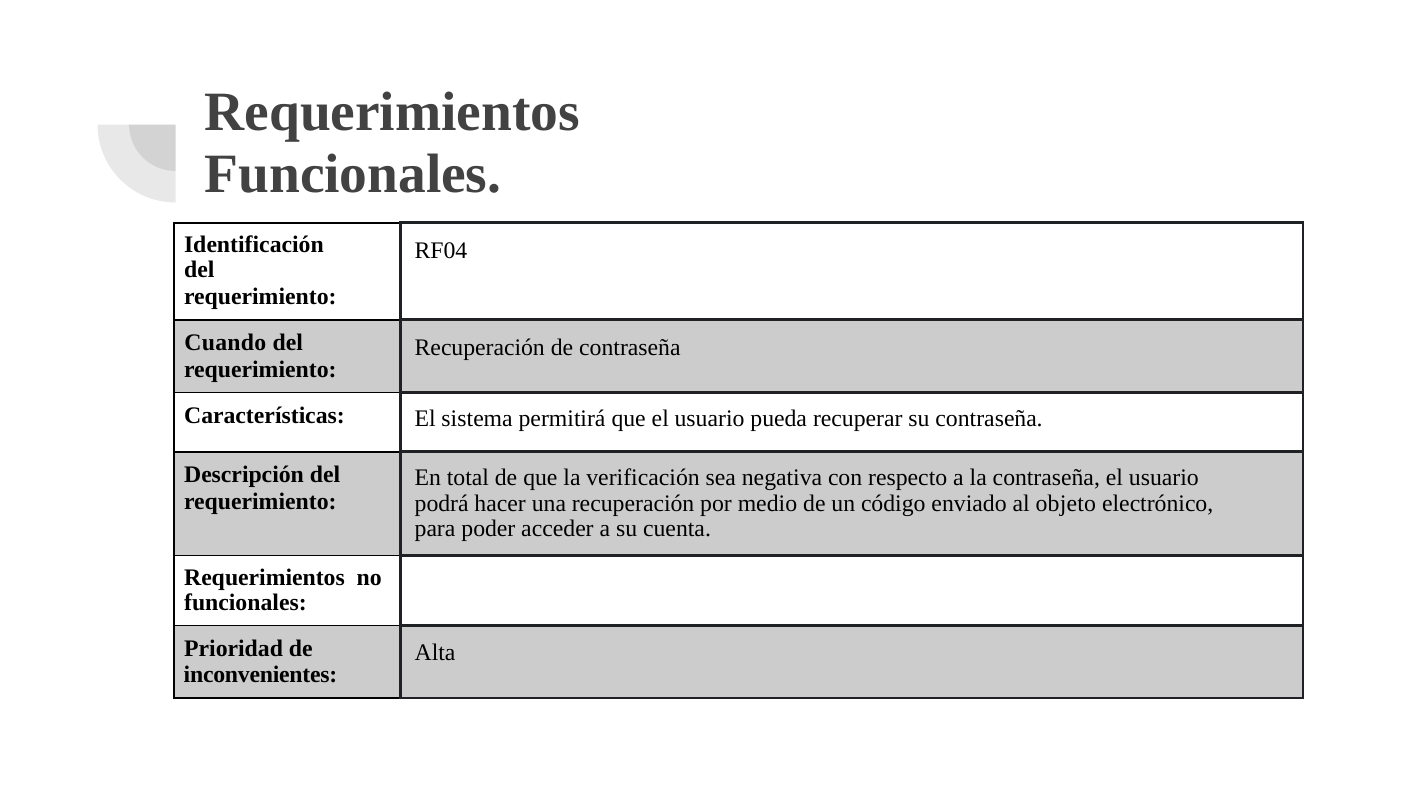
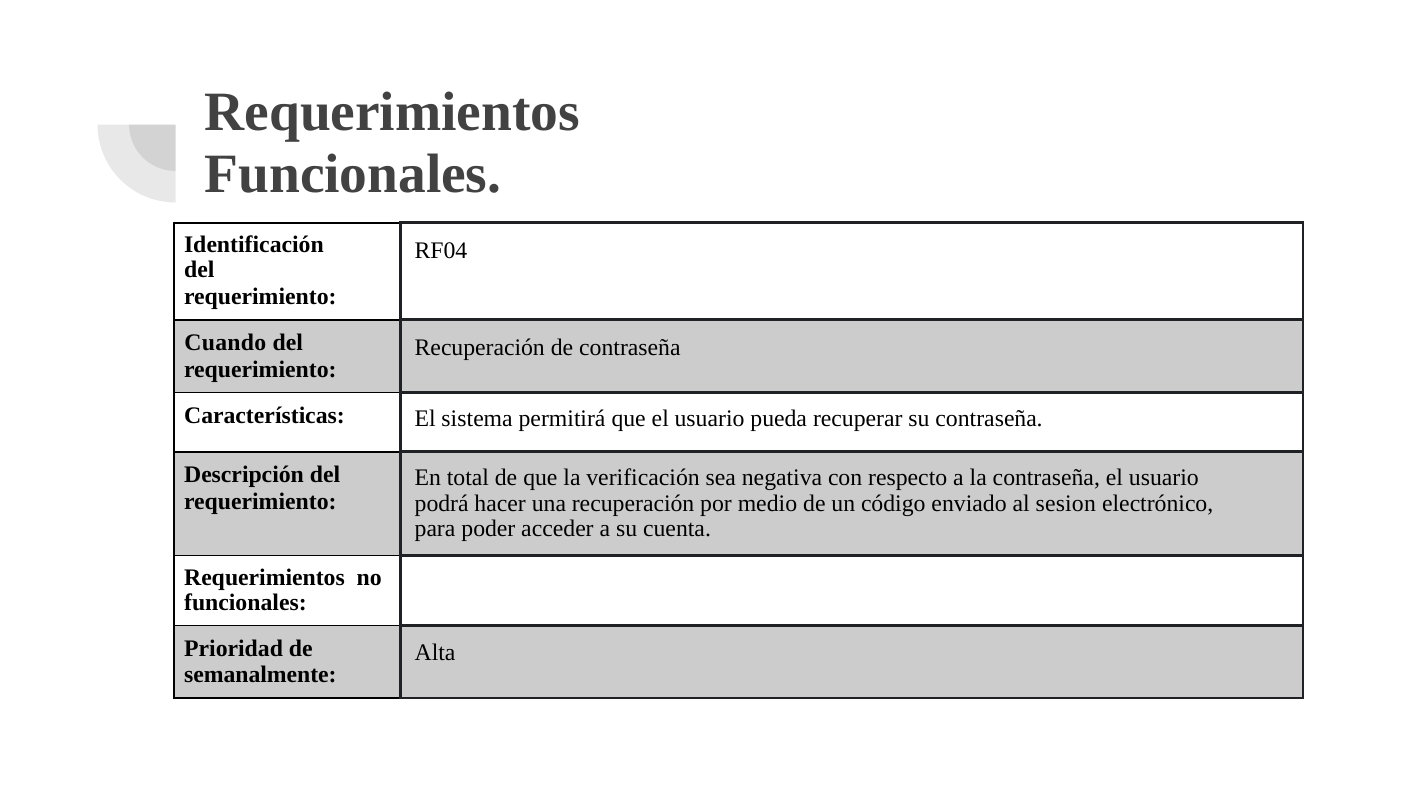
objeto: objeto -> sesion (1066, 503)
inconvenientes: inconvenientes -> semanalmente (260, 675)
